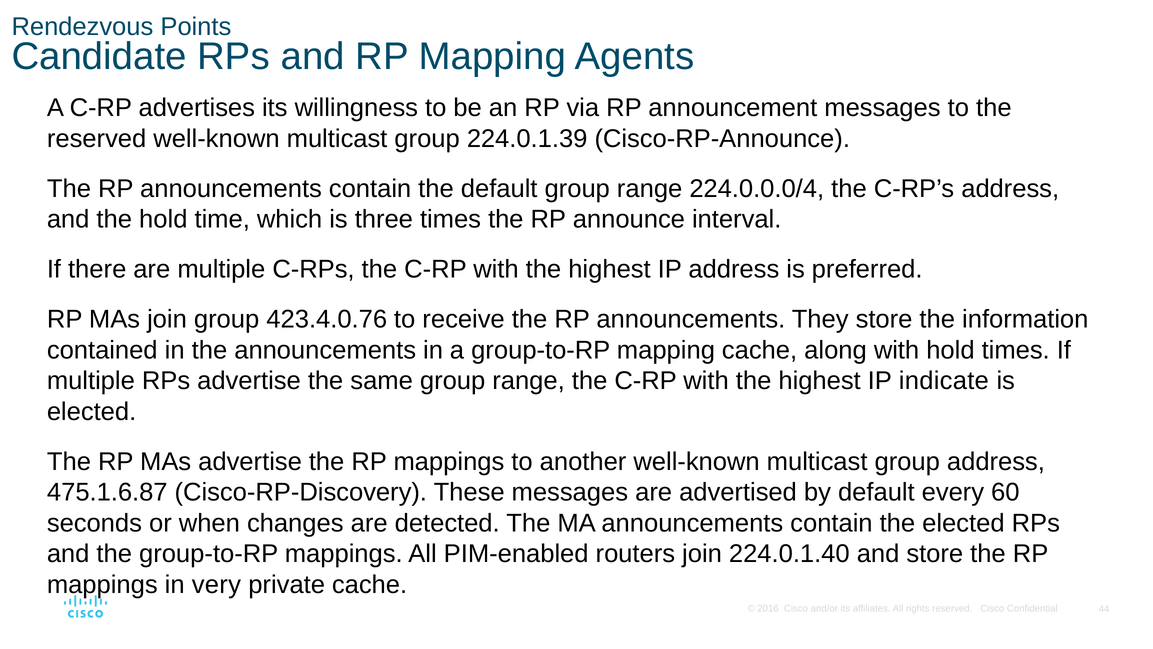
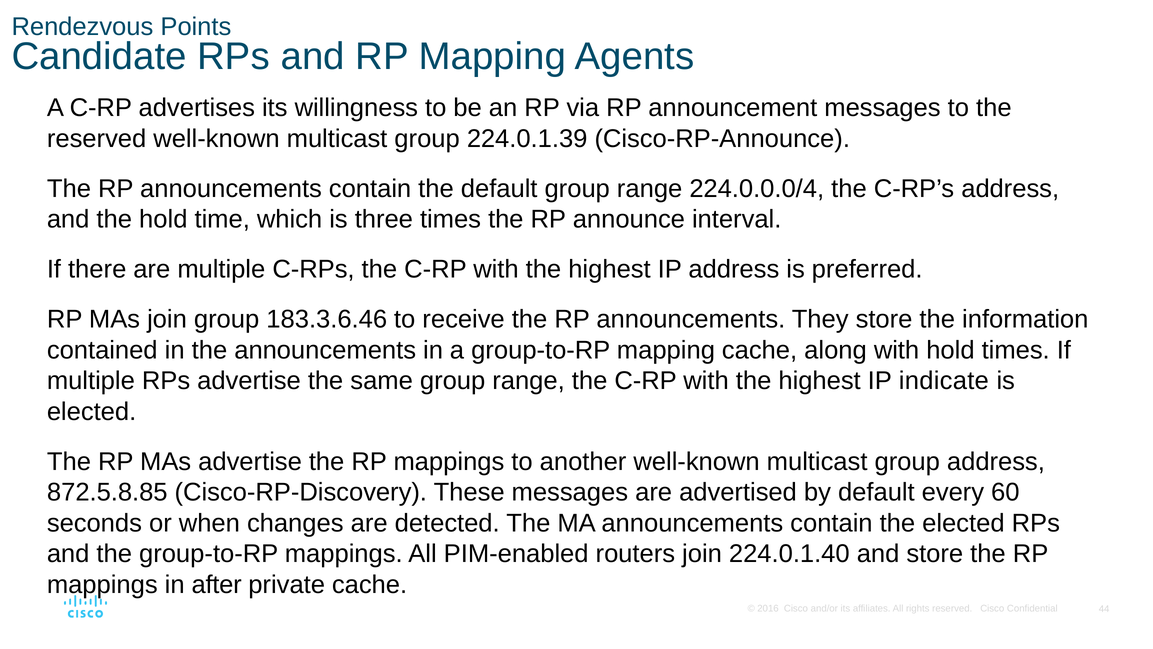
423.4.0.76: 423.4.0.76 -> 183.3.6.46 (327, 319)
475.1.6.87: 475.1.6.87 -> 872.5.8.85 (107, 492)
very: very -> after (217, 584)
